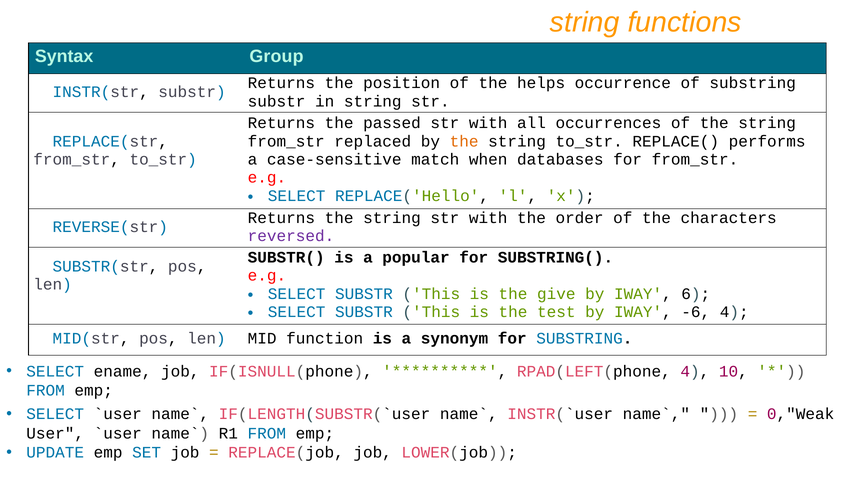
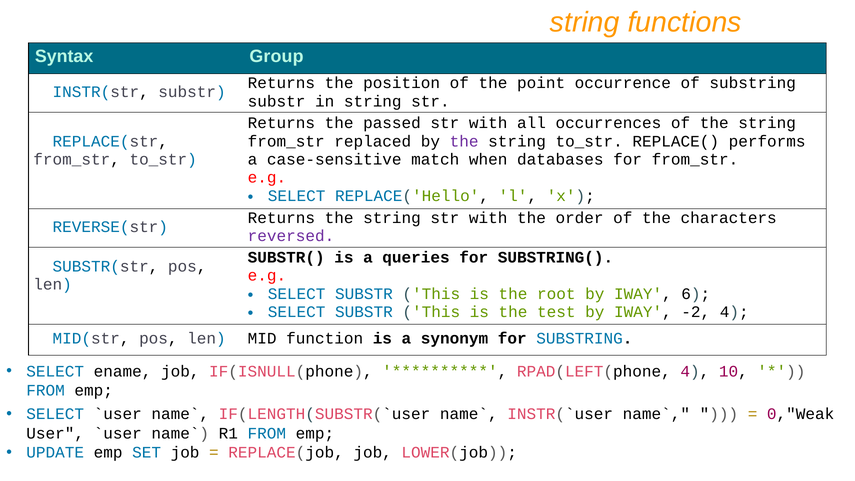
helps: helps -> point (541, 83)
the colour: orange -> purple (464, 141)
popular: popular -> queries (416, 257)
give: give -> root (556, 294)
-6: -6 -> -2 (696, 312)
